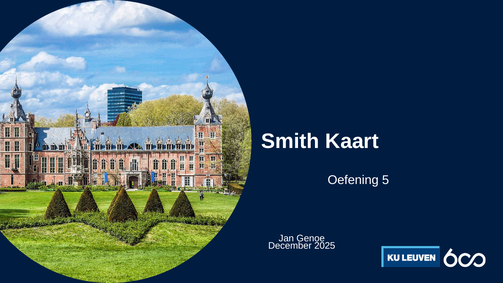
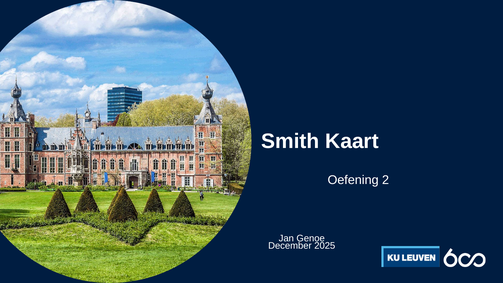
5: 5 -> 2 (386, 180)
